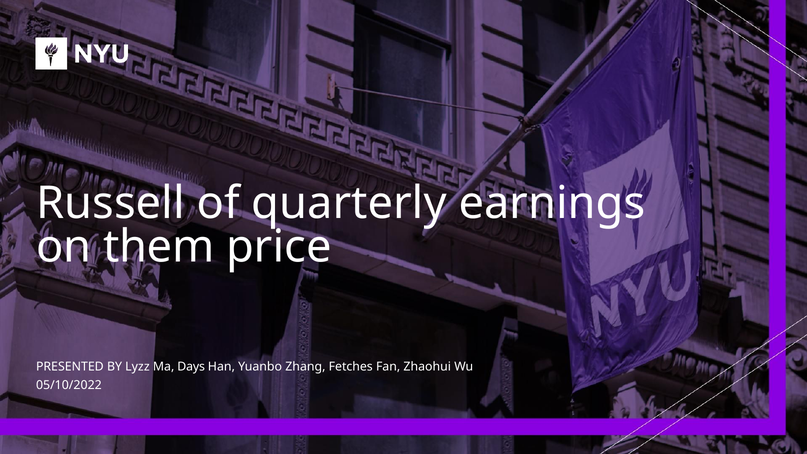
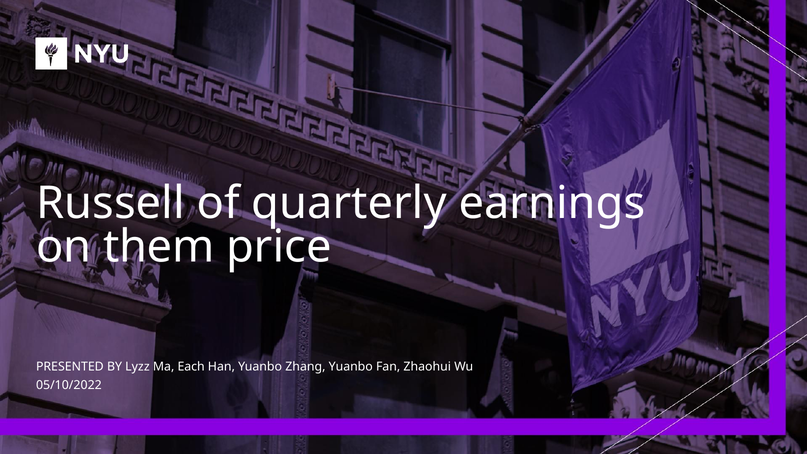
Days: Days -> Each (191, 367)
Zhang Fetches: Fetches -> Yuanbo (351, 367)
